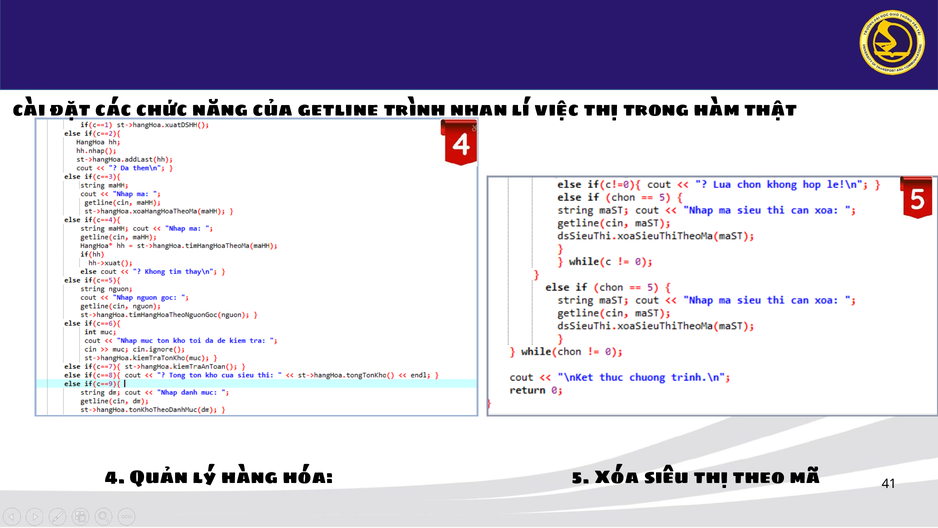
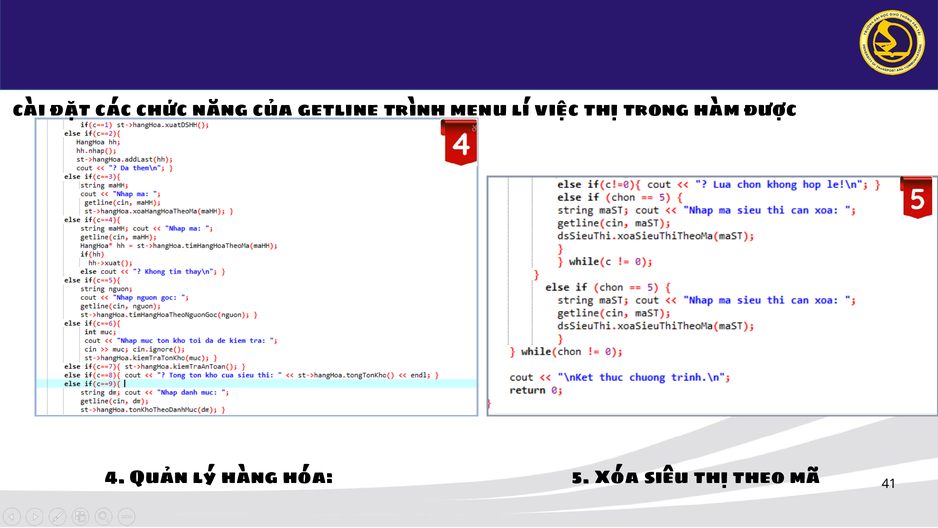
nhan: nhan -> menu (479, 110)
thật: thật -> được (771, 110)
